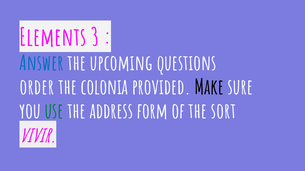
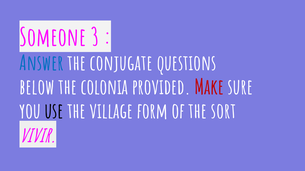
Elements: Elements -> Someone (53, 38)
upcoming: upcoming -> conjugate (121, 64)
order: order -> below (37, 88)
Make colour: black -> red (209, 88)
use colour: green -> black (54, 112)
address: address -> village (111, 112)
